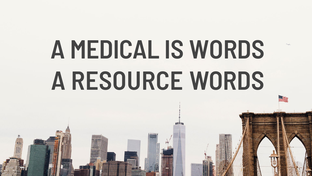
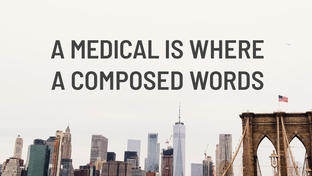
IS WORDS: WORDS -> WHERE (227, 50)
RESOURCE: RESOURCE -> COMPOSED (127, 81)
